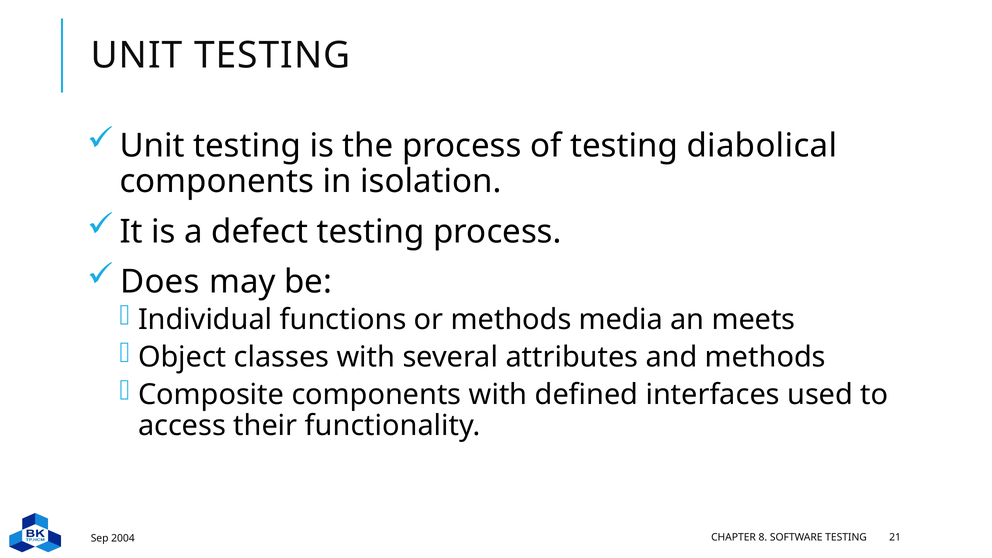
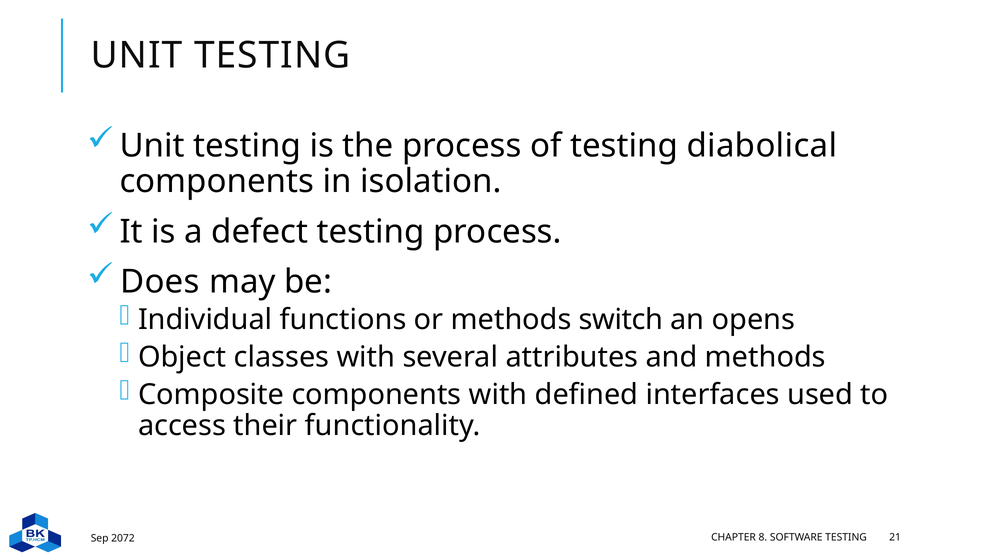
media: media -> switch (621, 320)
meets: meets -> opens (753, 320)
2004: 2004 -> 2072 (123, 538)
